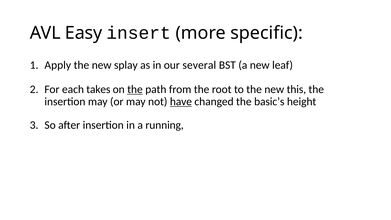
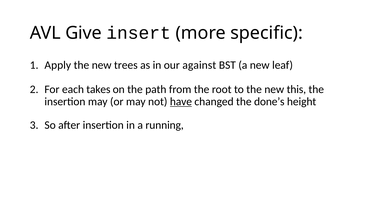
Easy: Easy -> Give (84, 33)
splay: splay -> trees (126, 65)
several: several -> against (199, 65)
the underline: present -> none (135, 89)
basic’s: basic’s -> done’s (269, 102)
